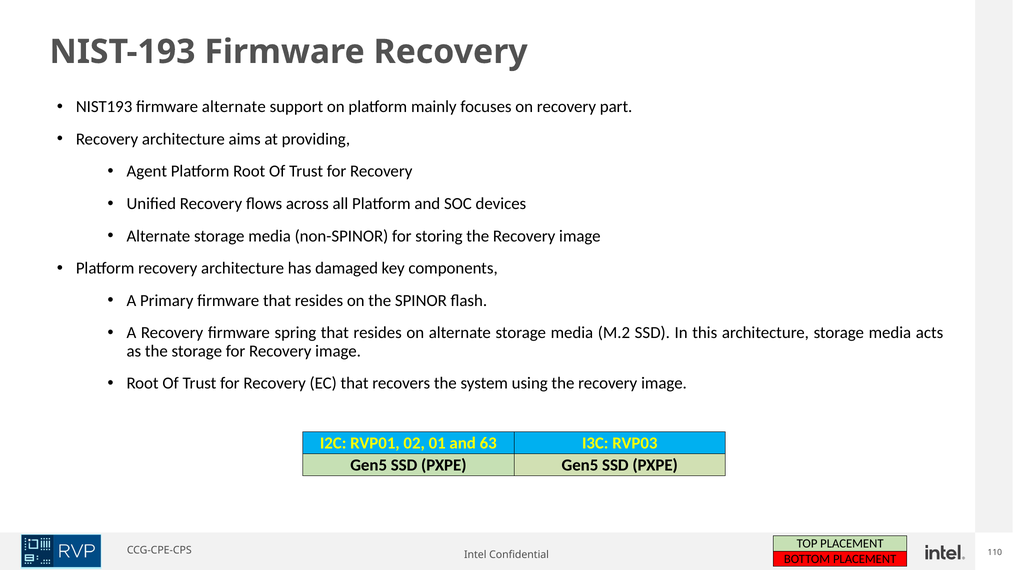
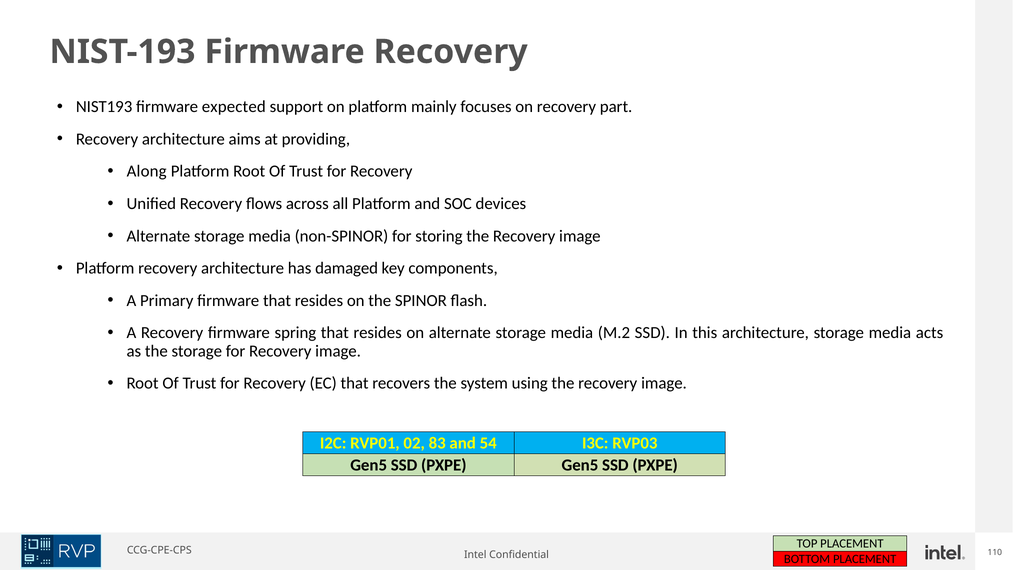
firmware alternate: alternate -> expected (234, 107)
Agent: Agent -> Along (147, 171)
01: 01 -> 83 (437, 443)
63: 63 -> 54 (488, 443)
